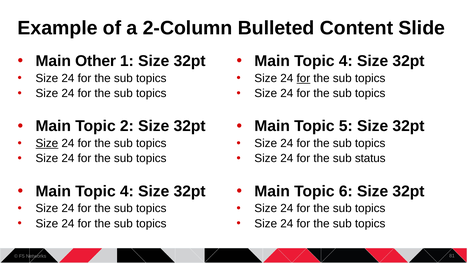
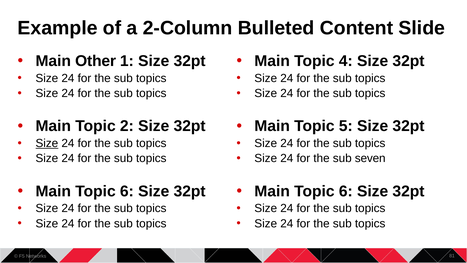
for underline: present -> none (303, 78)
status: status -> seven (370, 158)
4: 4 -> 6 (127, 191)
